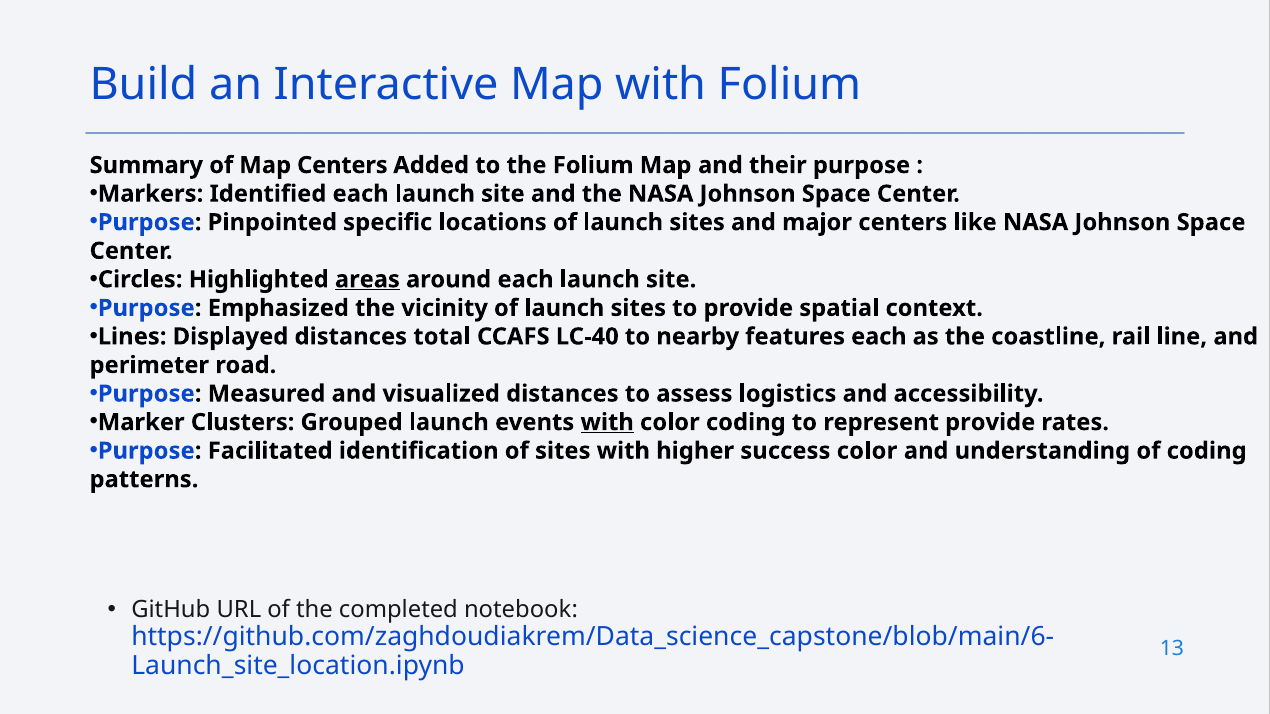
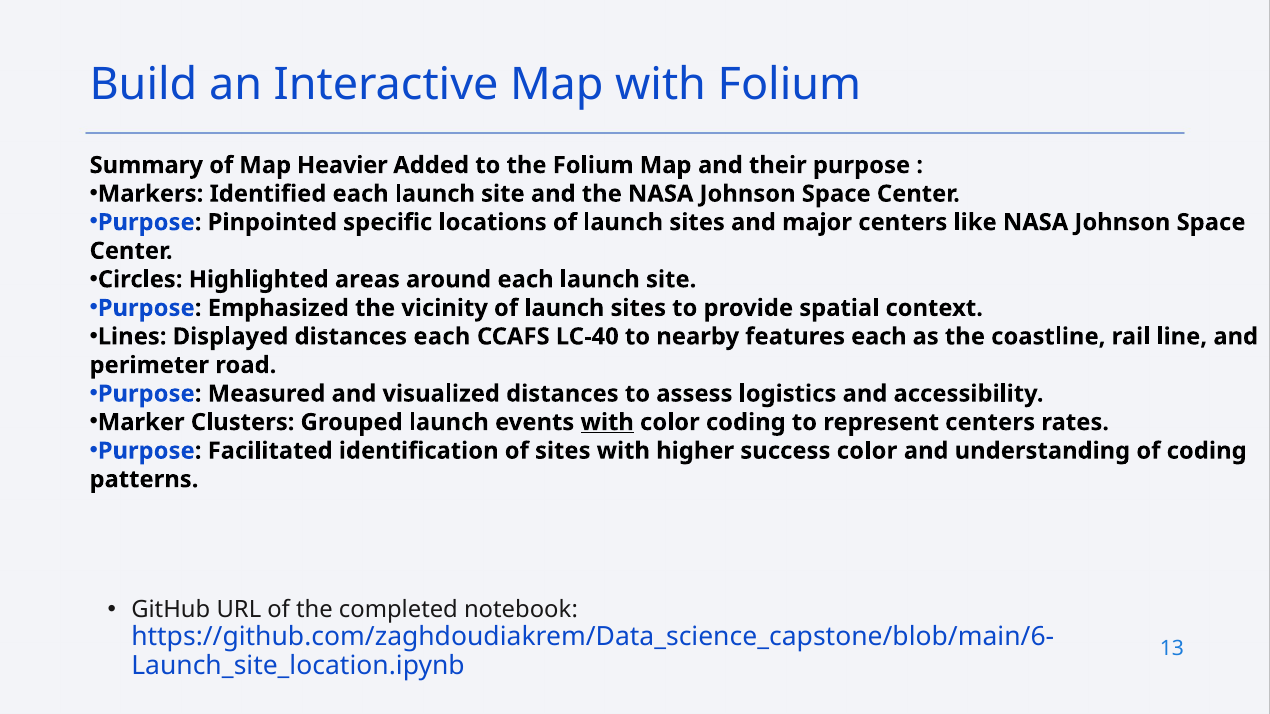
Map Centers: Centers -> Heavier (342, 165)
areas underline: present -> none (367, 280)
distances total: total -> each (442, 337)
represent provide: provide -> centers (990, 422)
